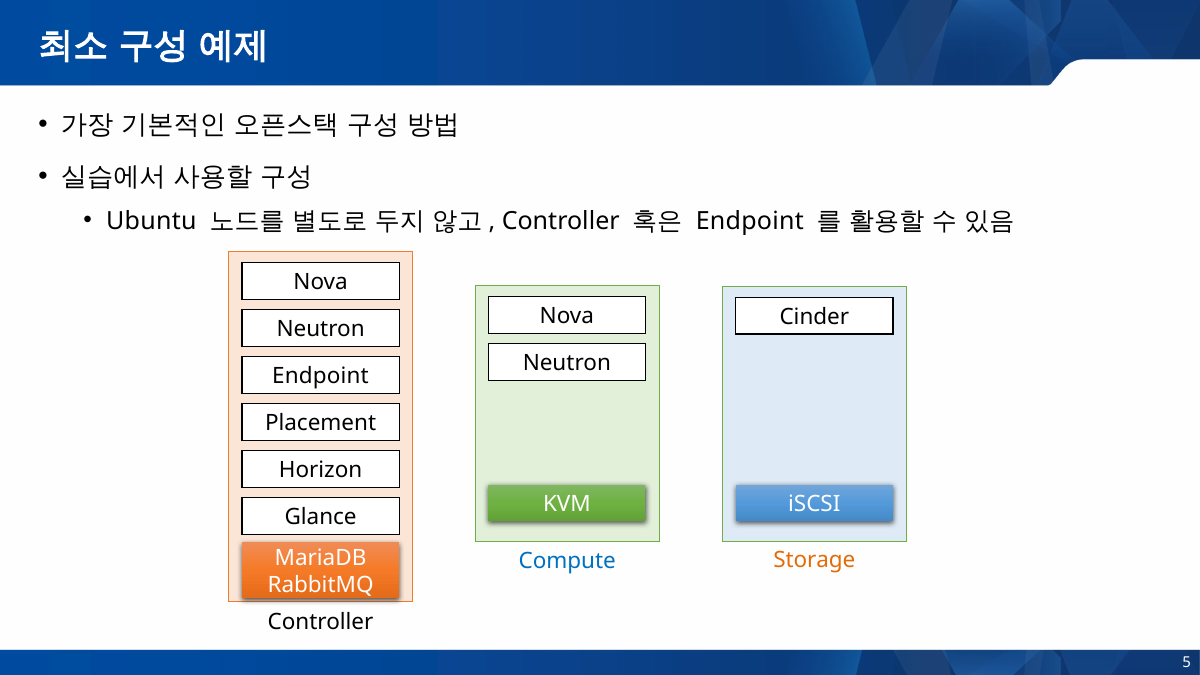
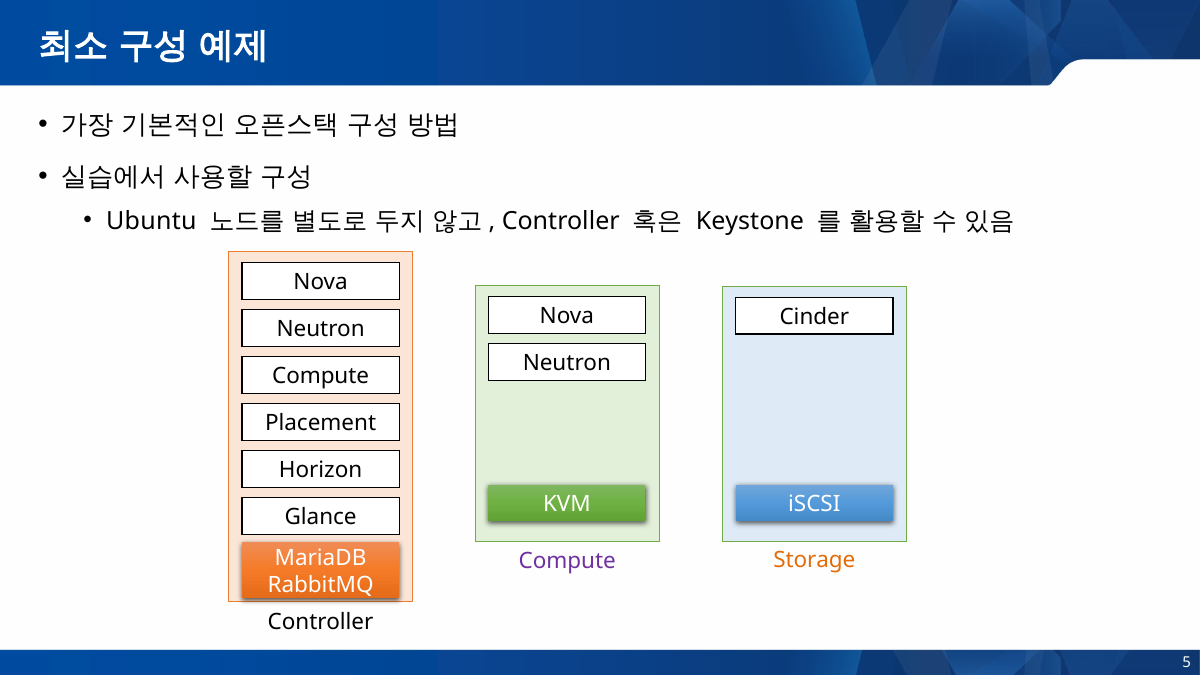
Endpoint: Endpoint -> Keystone (750, 221)
Endpoint: Endpoint -> Compute (321, 377)
Compute colour: blue -> purple (567, 561)
